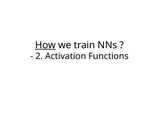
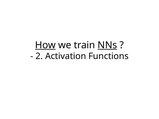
NNs underline: none -> present (107, 45)
